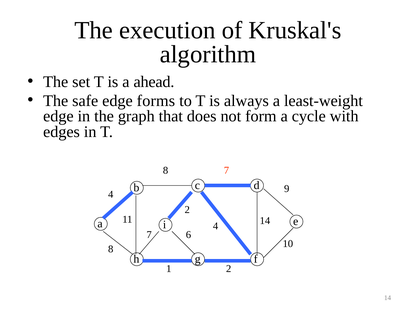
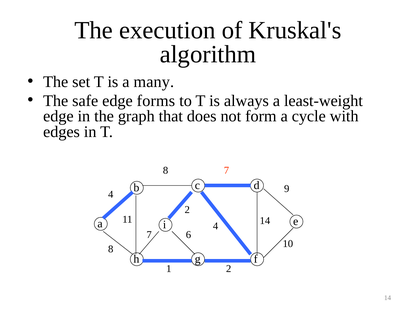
ahead: ahead -> many (154, 82)
